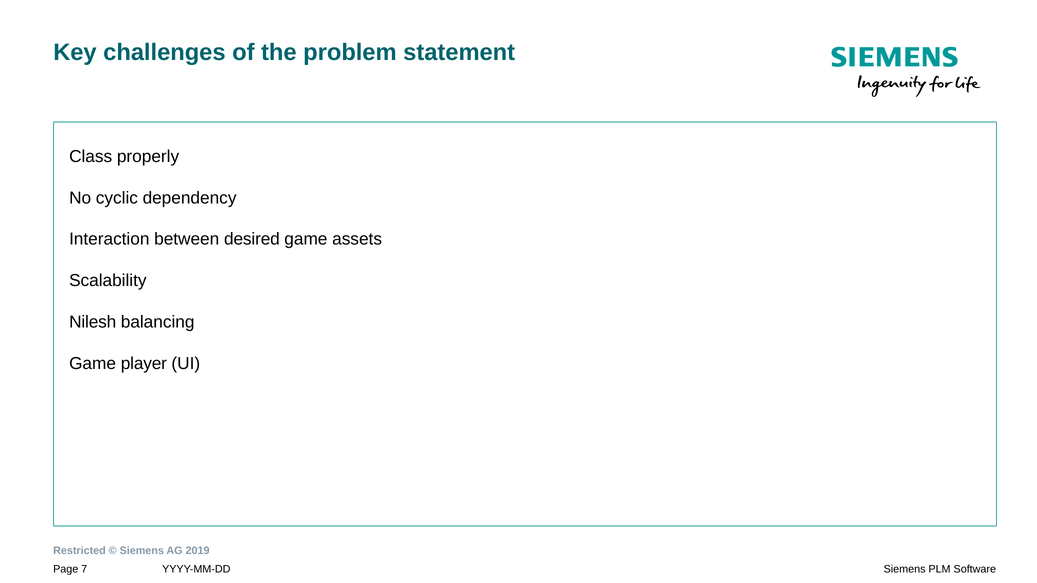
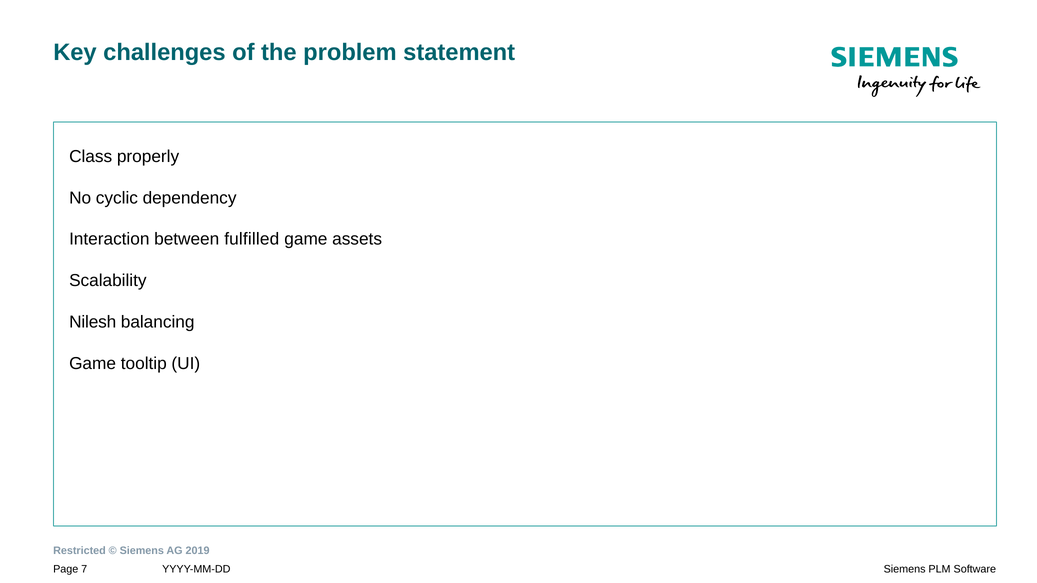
desired: desired -> fulfilled (252, 239)
player: player -> tooltip (144, 364)
